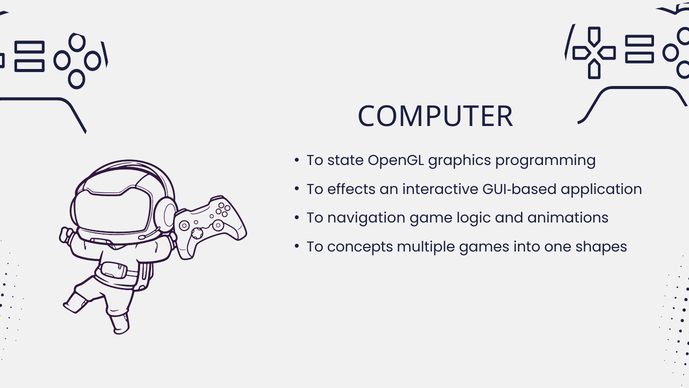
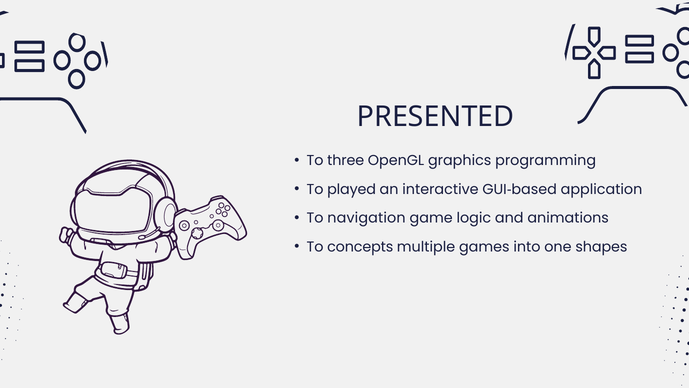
COMPUTER: COMPUTER -> PRESENTED (436, 117)
state: state -> three (346, 160)
effects: effects -> played (352, 189)
